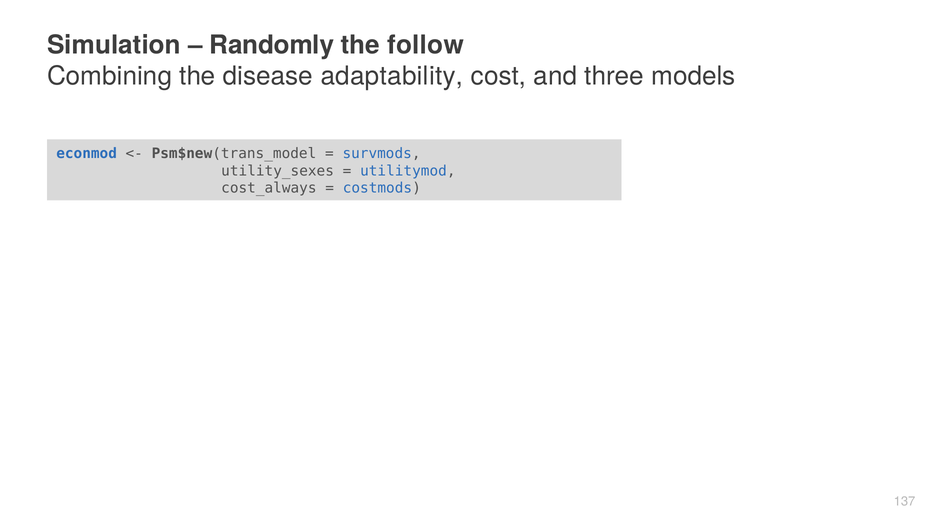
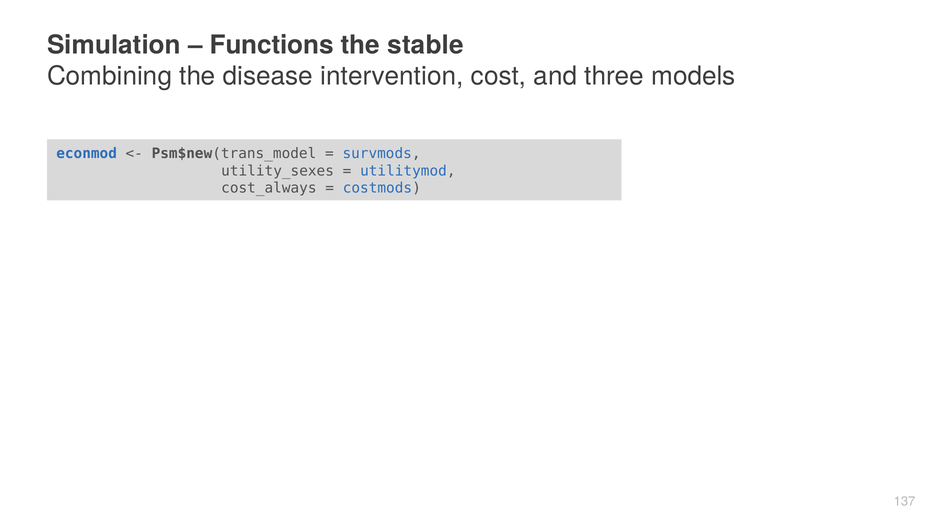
Randomly: Randomly -> Functions (272, 45)
follow: follow -> stable (426, 45)
adaptability: adaptability -> intervention (392, 76)
